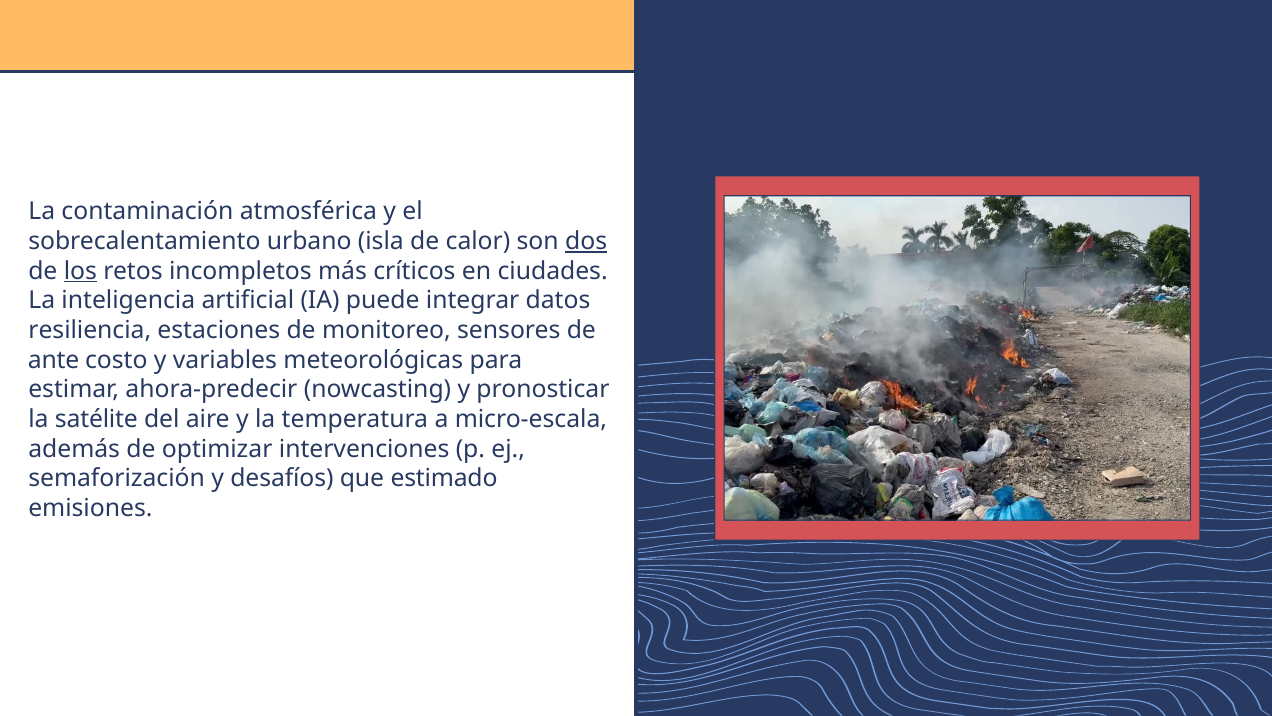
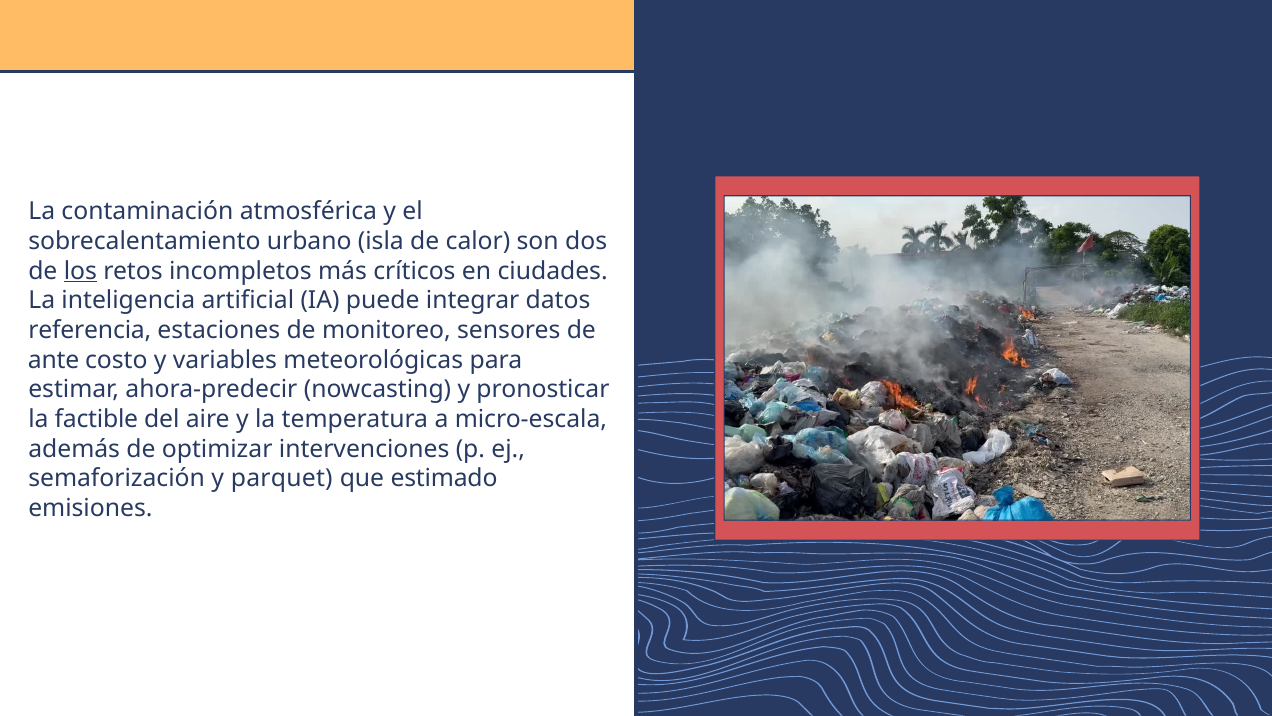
dos underline: present -> none (586, 241)
resiliencia: resiliencia -> referencia (90, 330)
satélite: satélite -> factible (96, 419)
desafíos: desafíos -> parquet (282, 478)
